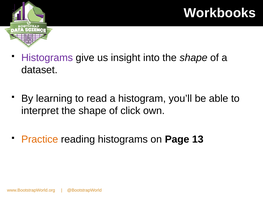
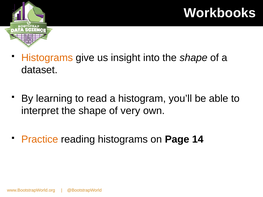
Histograms colour: purple -> orange (47, 58)
click: click -> very (130, 111)
13: 13 -> 14 (198, 140)
